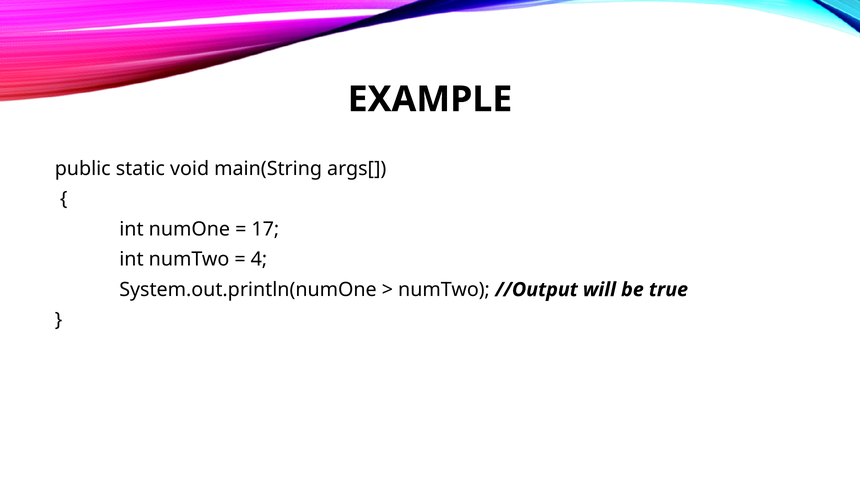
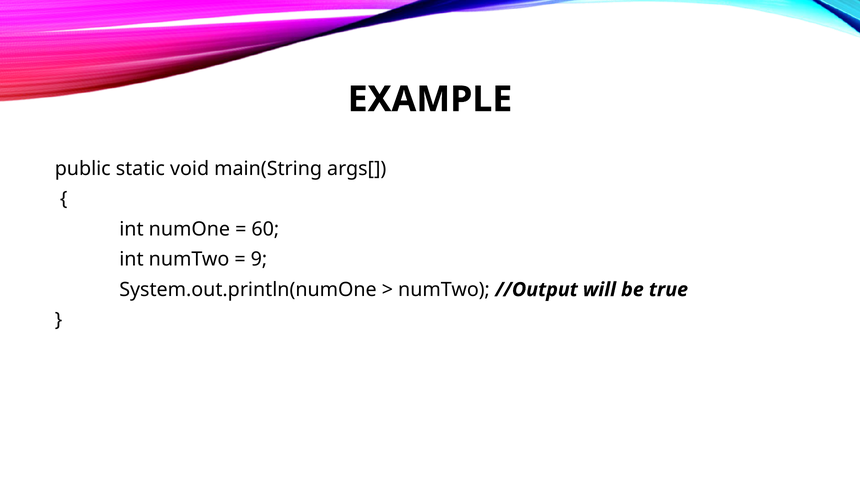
17: 17 -> 60 (265, 229)
4: 4 -> 9 (259, 259)
